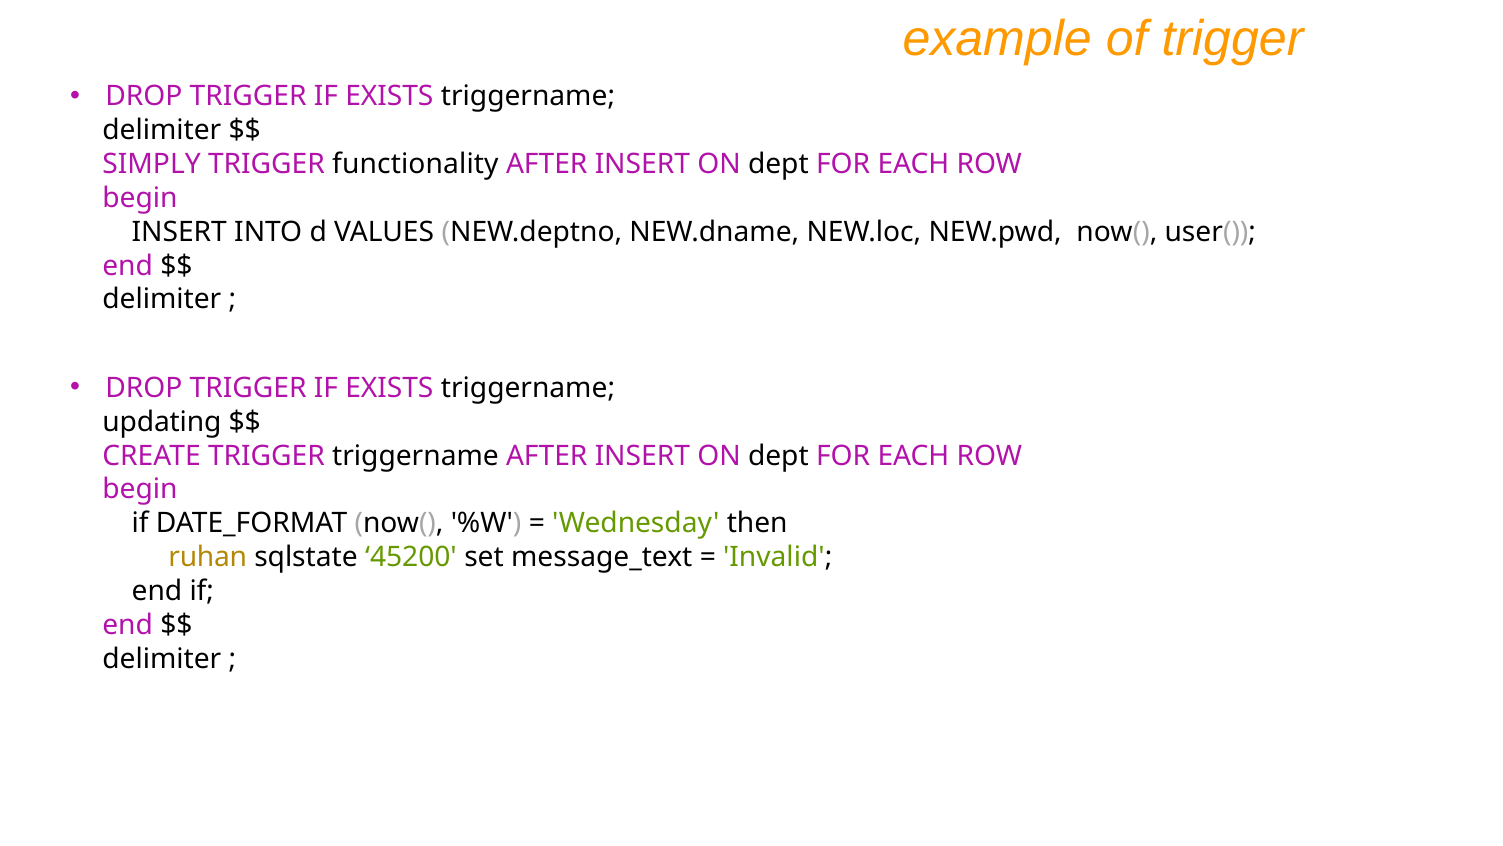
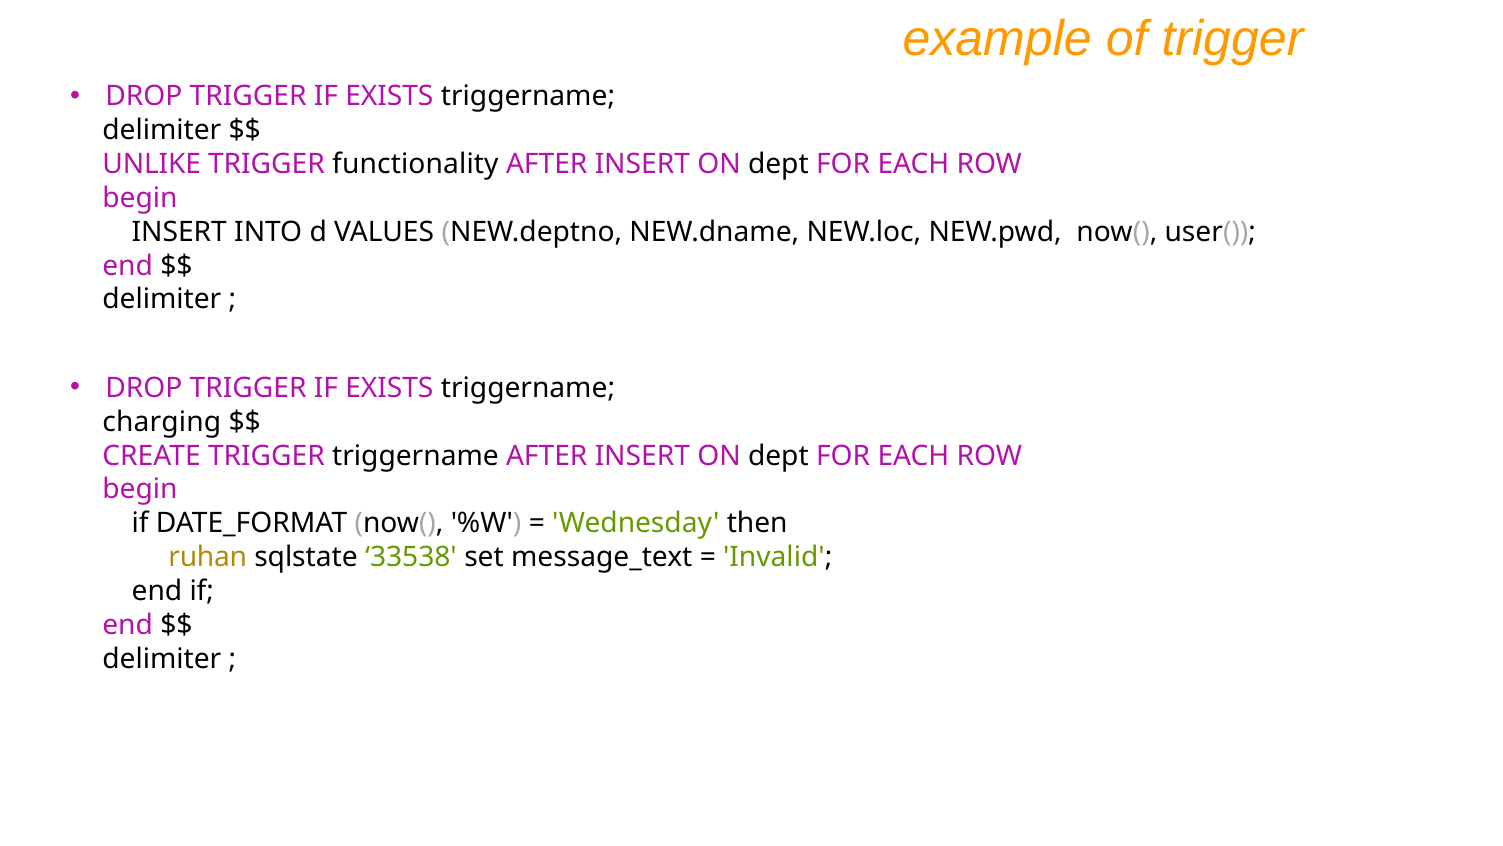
SIMPLY: SIMPLY -> UNLIKE (152, 164)
updating: updating -> charging (162, 422)
45200: 45200 -> 33538 (411, 557)
